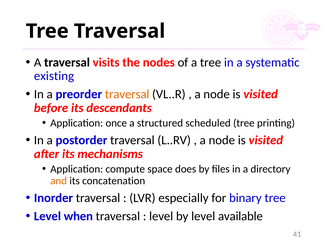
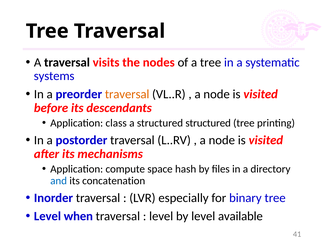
existing: existing -> systems (54, 76)
once: once -> class (116, 123)
structured scheduled: scheduled -> structured (208, 123)
does: does -> hash (186, 169)
and colour: orange -> blue (59, 181)
